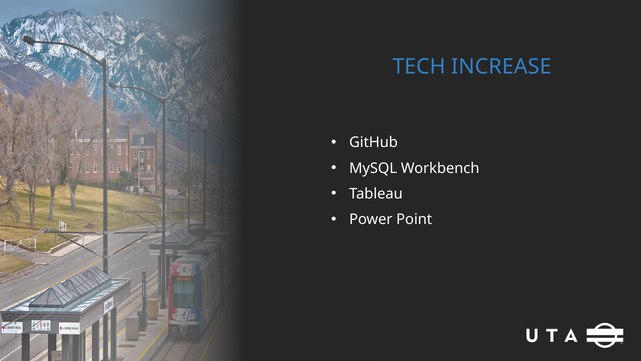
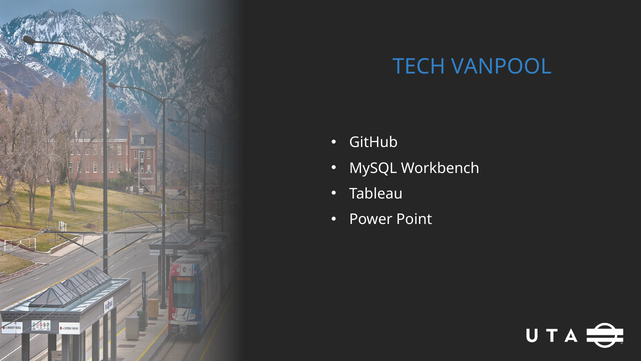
INCREASE: INCREASE -> VANPOOL (501, 66)
